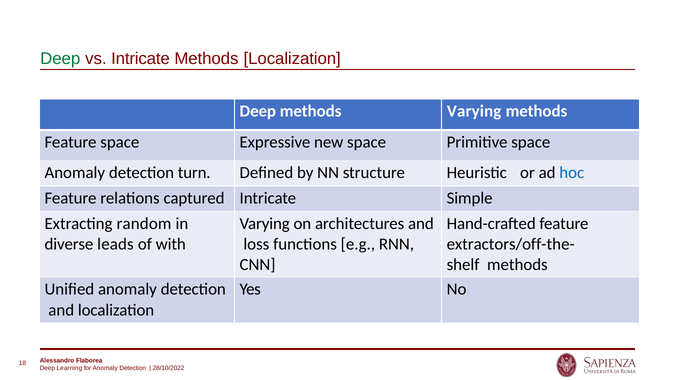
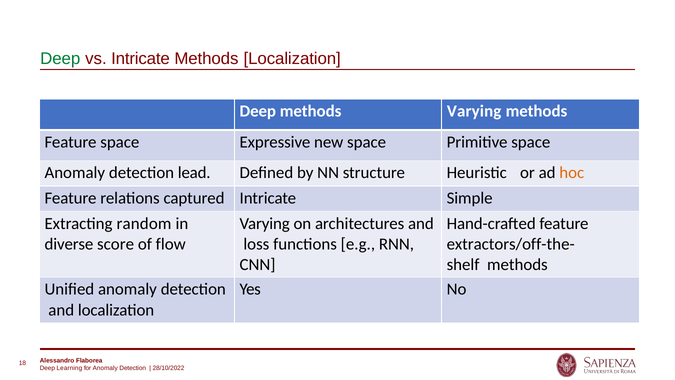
turn: turn -> lead (194, 173)
hoc colour: blue -> orange (572, 173)
leads: leads -> score (116, 244)
with: with -> flow (171, 244)
